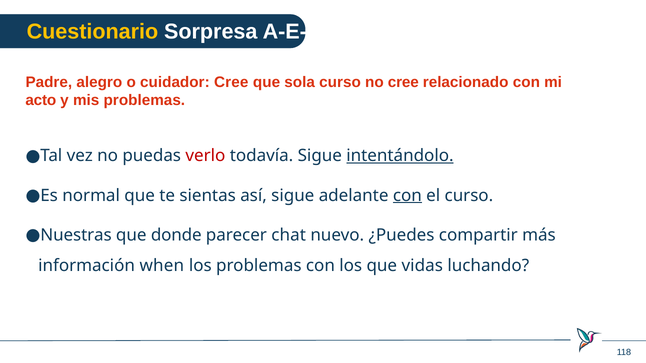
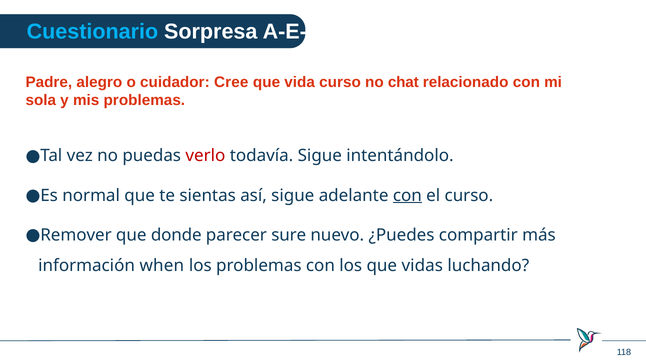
Cuestionario colour: yellow -> light blue (92, 32)
sola: sola -> vida (300, 82)
no cree: cree -> chat (403, 82)
acto: acto -> sola (41, 100)
intentándolo underline: present -> none (400, 156)
Nuestras: Nuestras -> Remover (76, 235)
chat: chat -> sure (289, 235)
